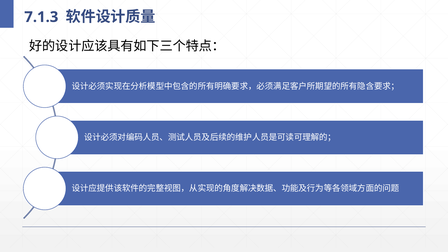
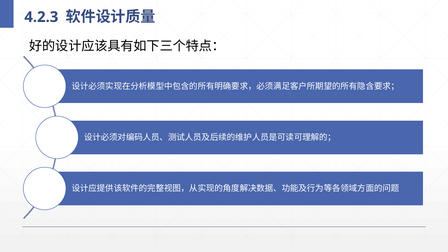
7.1.3: 7.1.3 -> 4.2.3 (41, 17)
